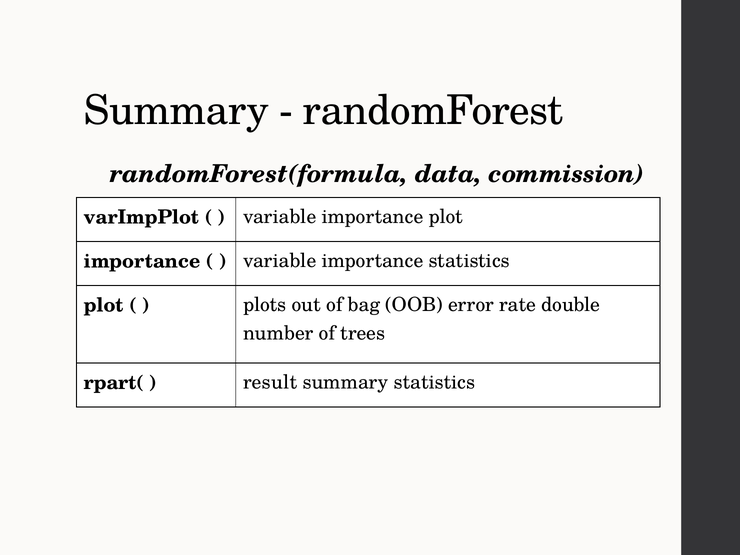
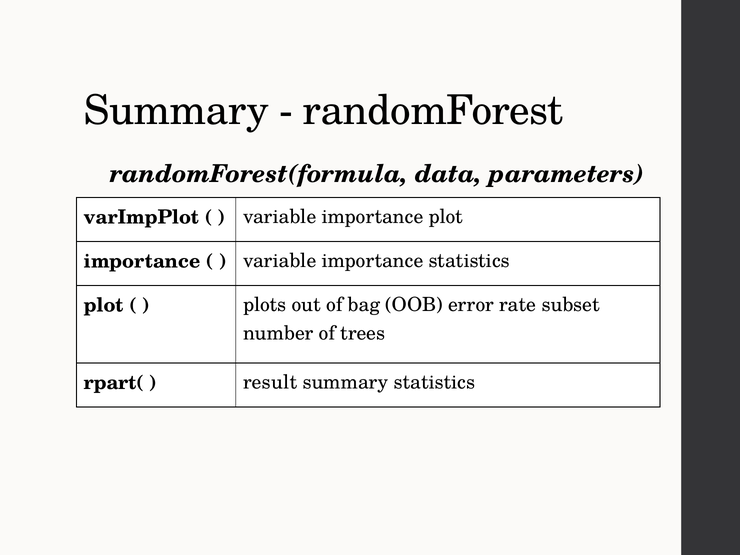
commission: commission -> parameters (567, 174)
double: double -> subset (571, 305)
